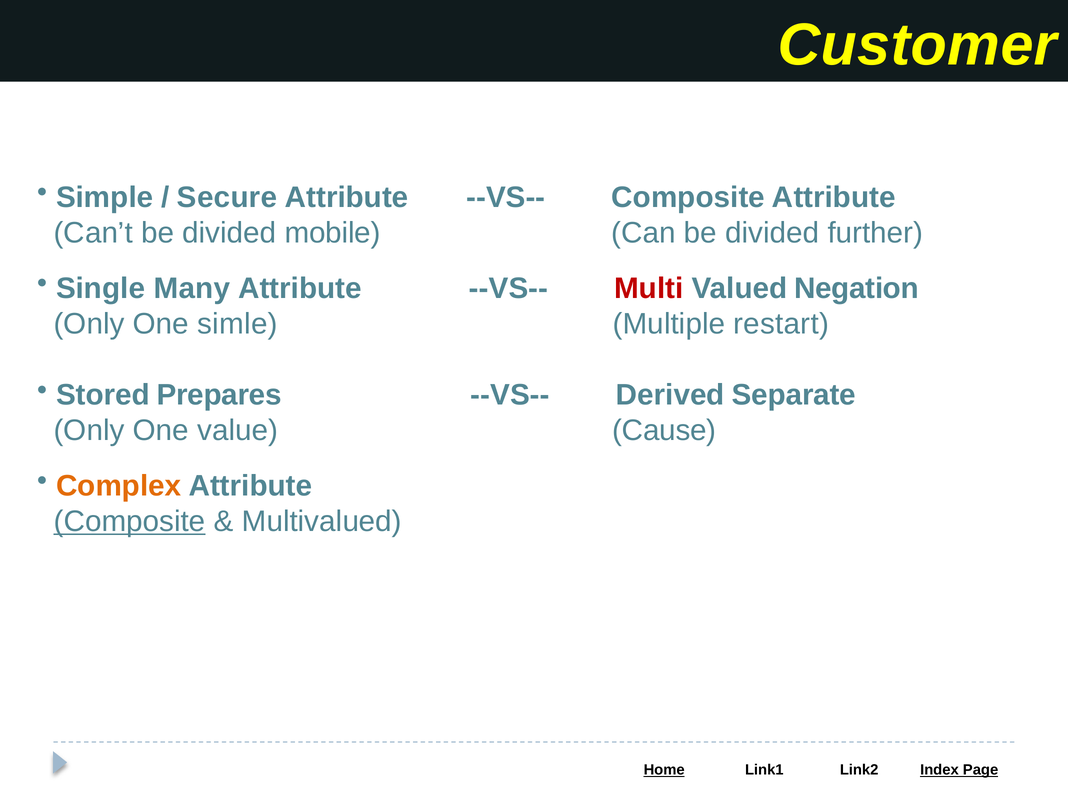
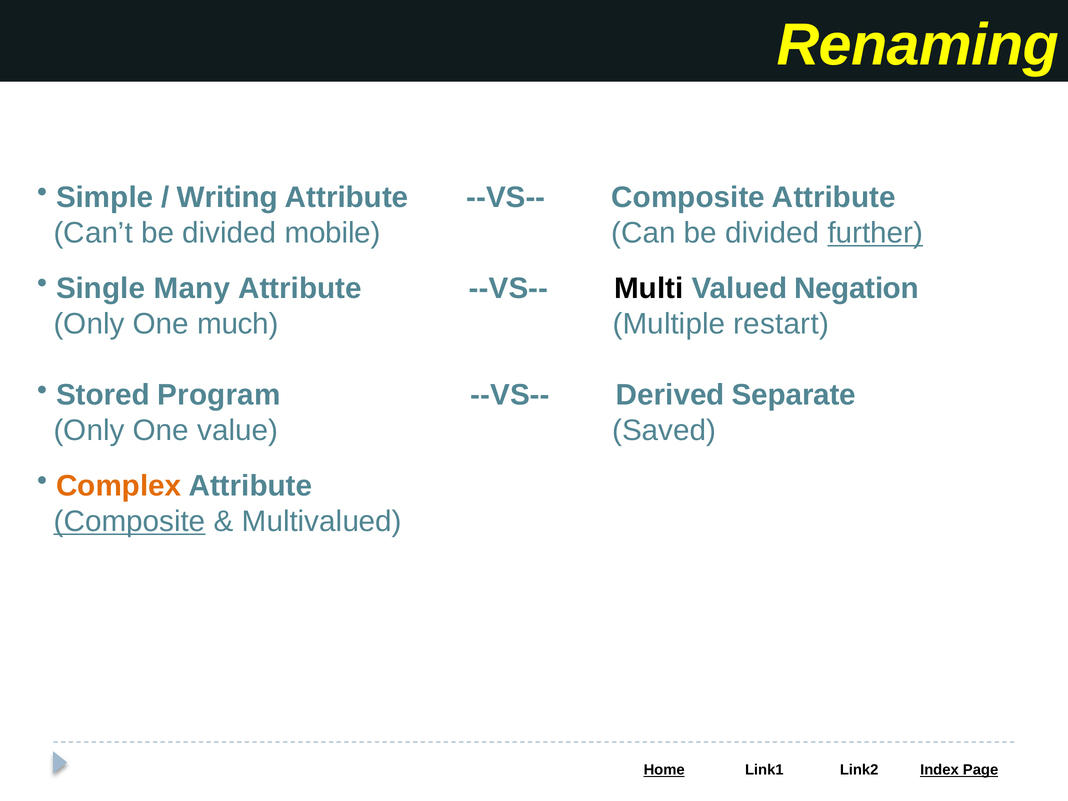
Customer: Customer -> Renaming (918, 45)
Secure: Secure -> Writing (227, 197)
further underline: none -> present (875, 233)
Multi colour: red -> black (649, 288)
simle: simle -> much (238, 324)
Prepares: Prepares -> Program (219, 395)
Cause: Cause -> Saved (664, 431)
